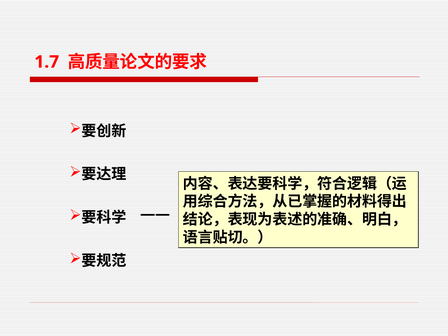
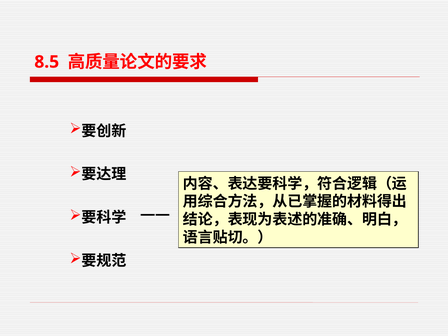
1.7: 1.7 -> 8.5 (47, 62)
